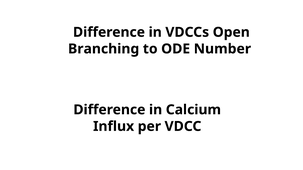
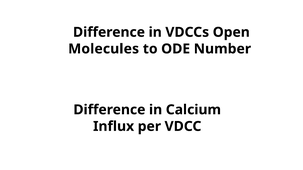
Branching: Branching -> Molecules (104, 49)
